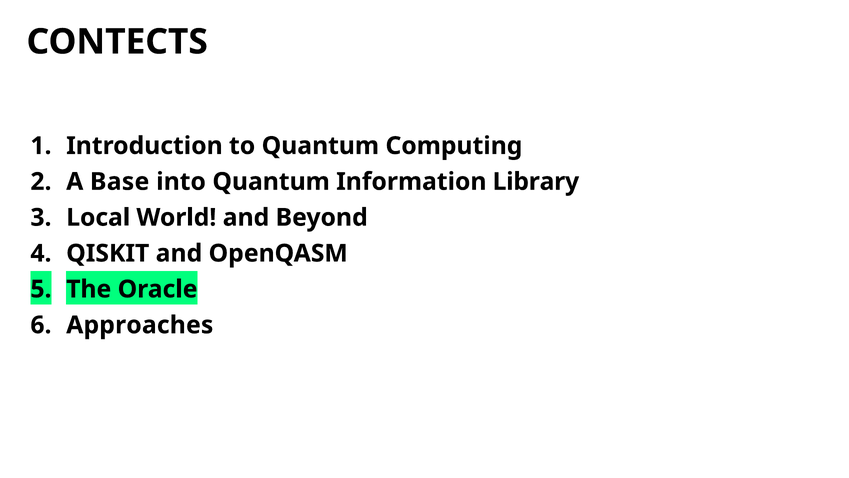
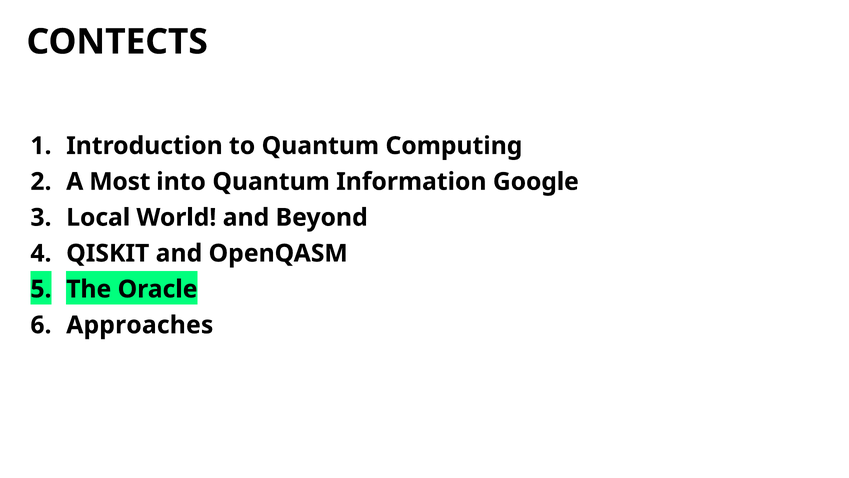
Base: Base -> Most (120, 182)
Library: Library -> Google (536, 182)
